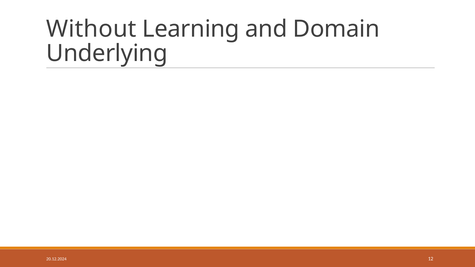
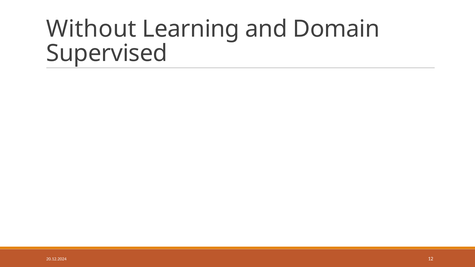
Underlying: Underlying -> Supervised (107, 53)
